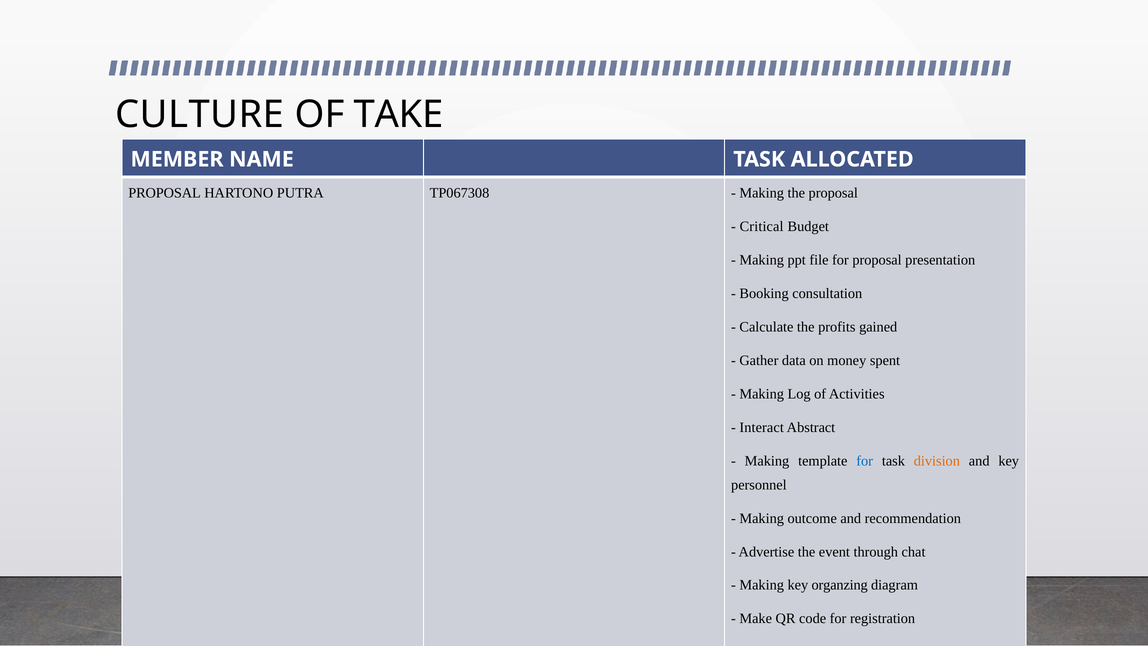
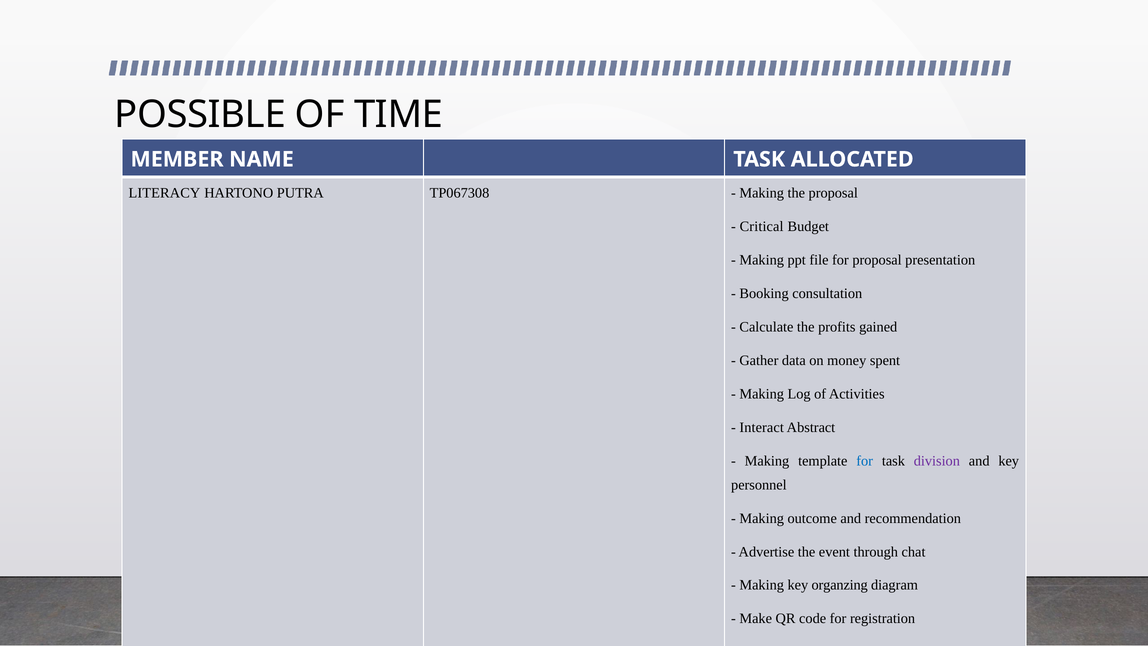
CULTURE: CULTURE -> POSSIBLE (200, 115)
TAKE: TAKE -> TIME (399, 115)
PROPOSAL: PROPOSAL -> LITERACY (164, 193)
division colour: orange -> purple (937, 461)
